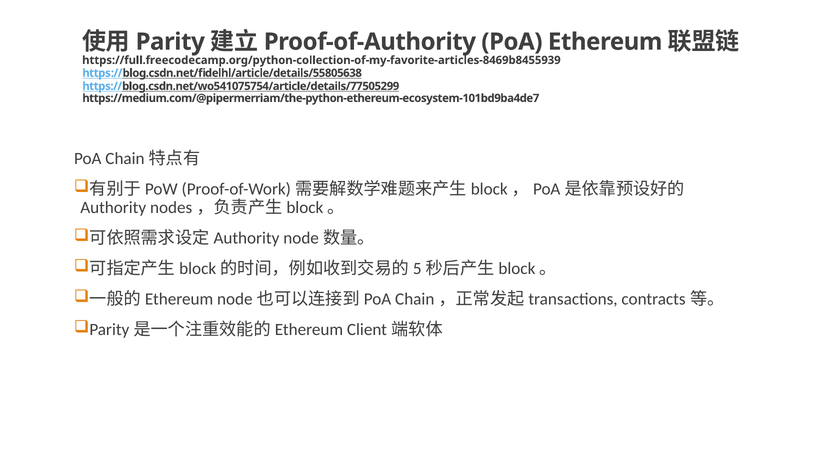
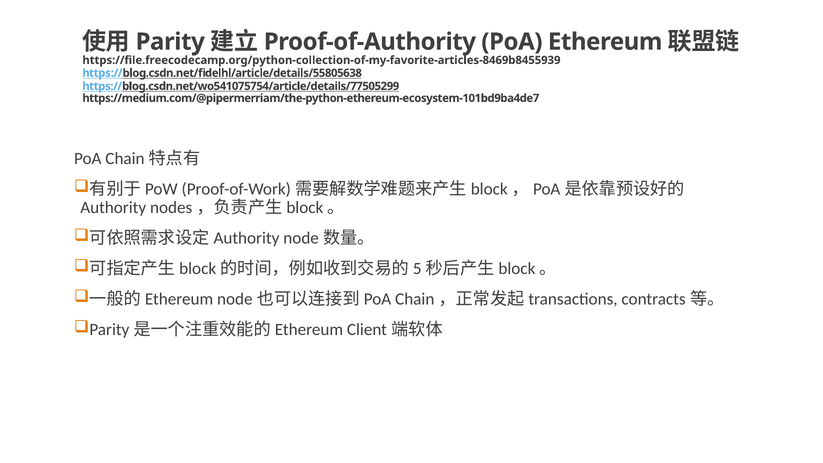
https://full.freecodecamp.org/python-collection-of-my-favorite-articles-8469b8455939: https://full.freecodecamp.org/python-collection-of-my-favorite-articles-8469b8455939 -> https://file.freecodecamp.org/python-collection-of-my-favorite-articles-8469b8455939 (321, 60)
